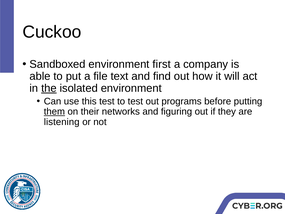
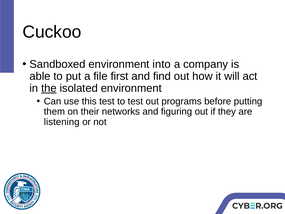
first: first -> into (162, 64)
text: text -> first (120, 76)
them underline: present -> none (54, 111)
